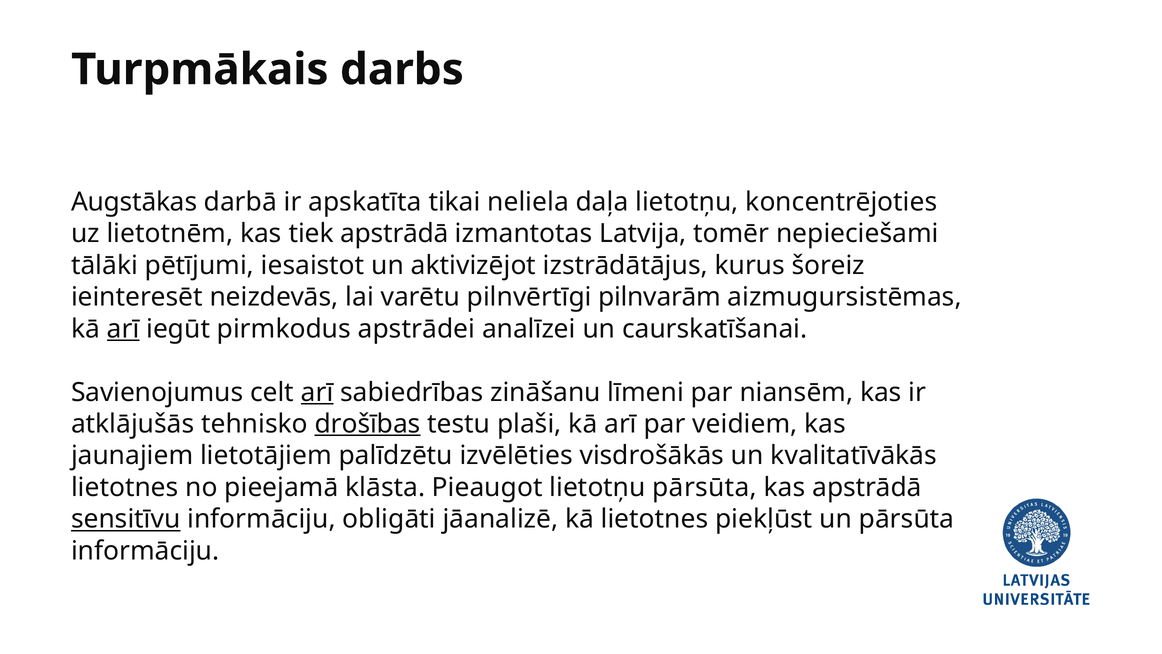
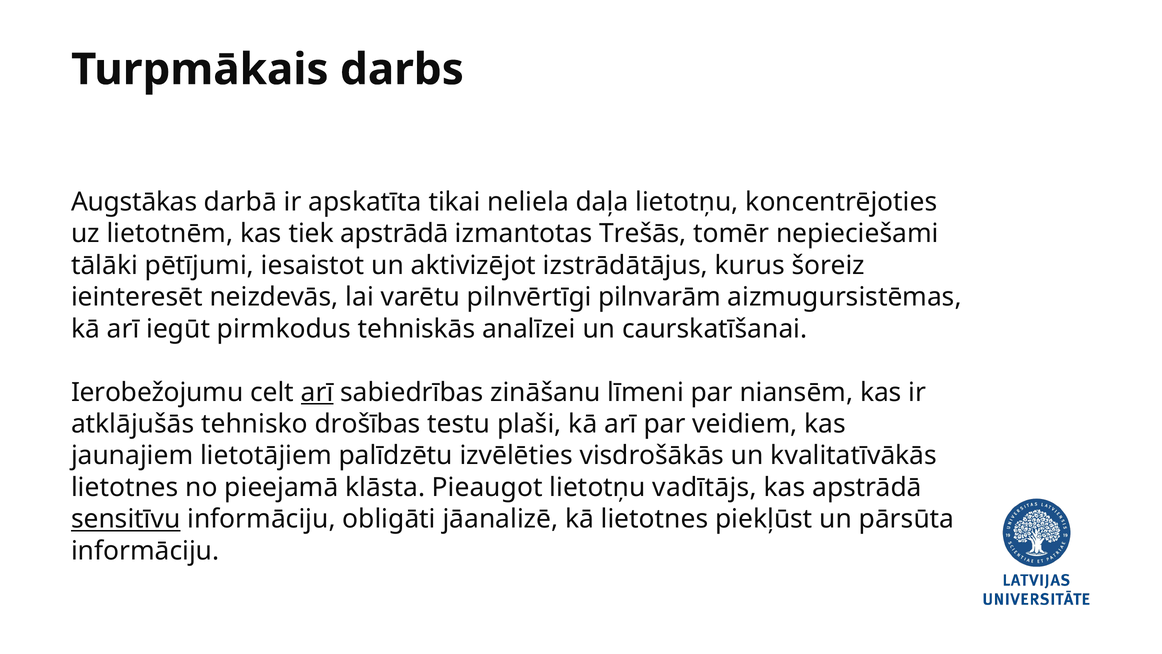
Latvija: Latvija -> Trešās (643, 234)
arī underline: present -> none (123, 329)
apstrādei: apstrādei -> tehniskās (416, 329)
Savienojumus: Savienojumus -> Ierobežojumu (157, 392)
drošības underline: present -> none (368, 424)
lietotņu pārsūta: pārsūta -> vadītājs (705, 487)
